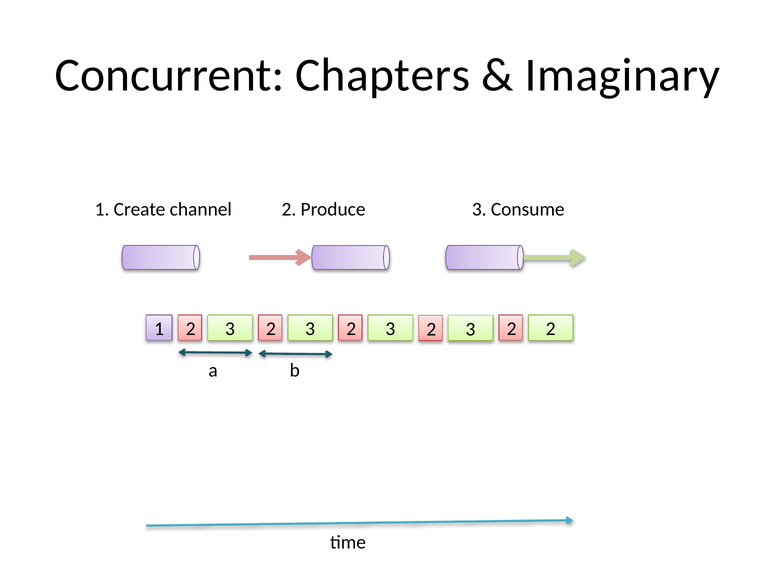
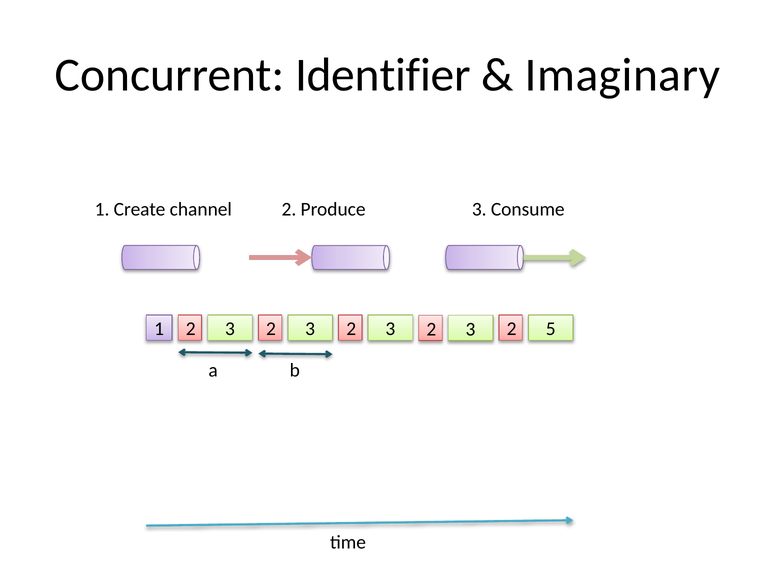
Chapters: Chapters -> Identifier (383, 75)
1 2 2: 2 -> 5 (551, 329)
